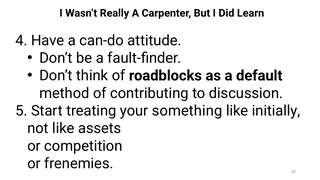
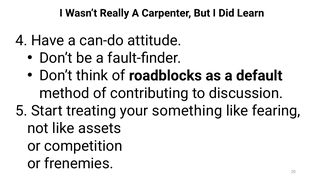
initially: initially -> fearing (276, 111)
